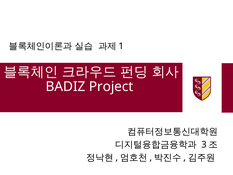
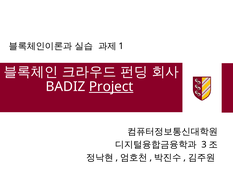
Project underline: none -> present (111, 86)
